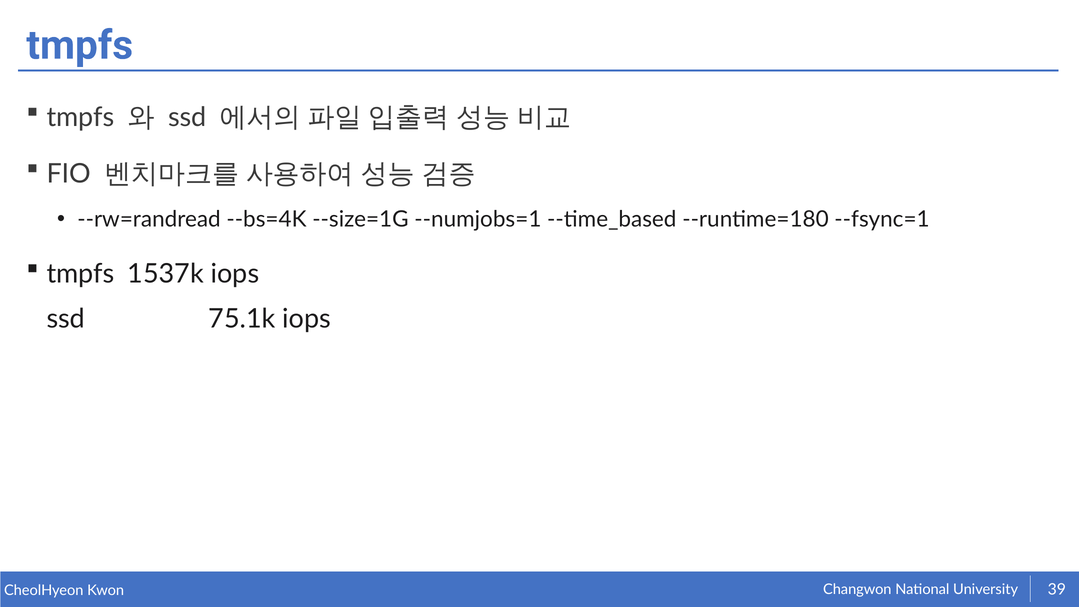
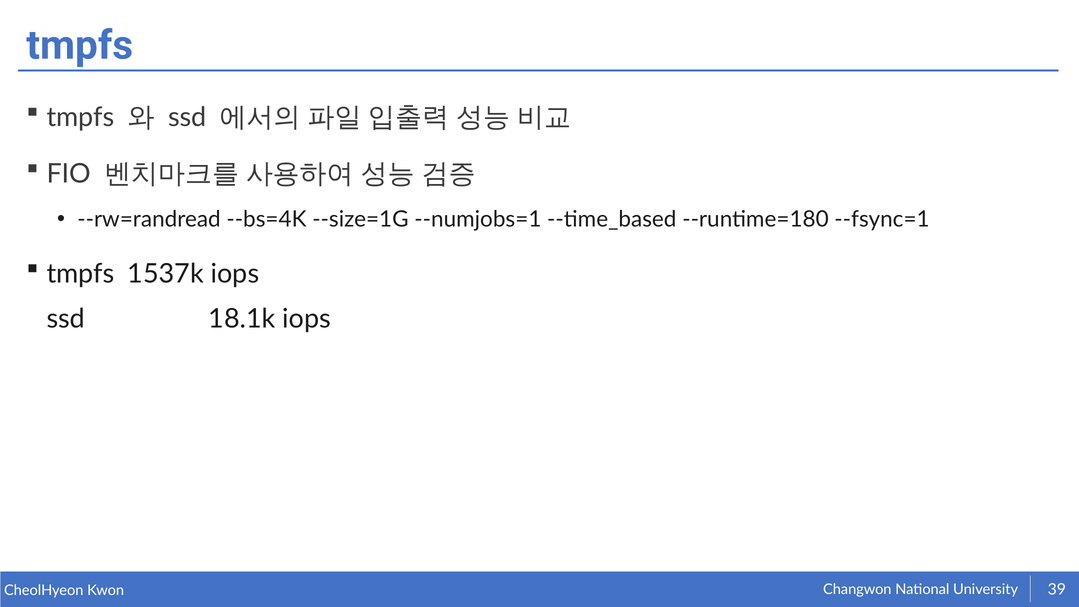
75.1k: 75.1k -> 18.1k (242, 319)
